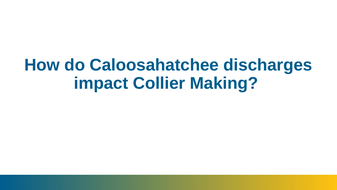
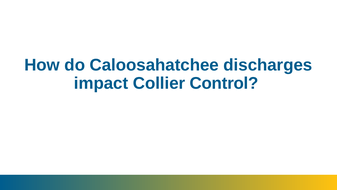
Making: Making -> Control (224, 83)
